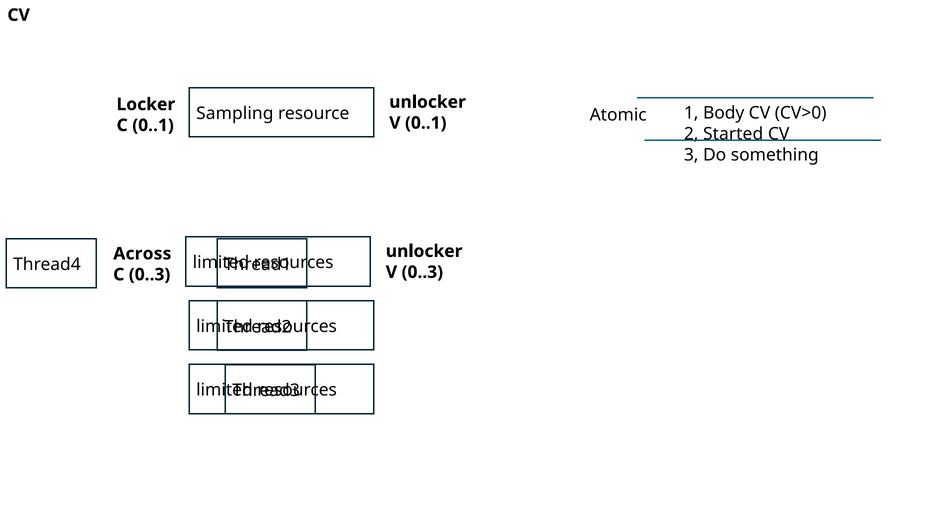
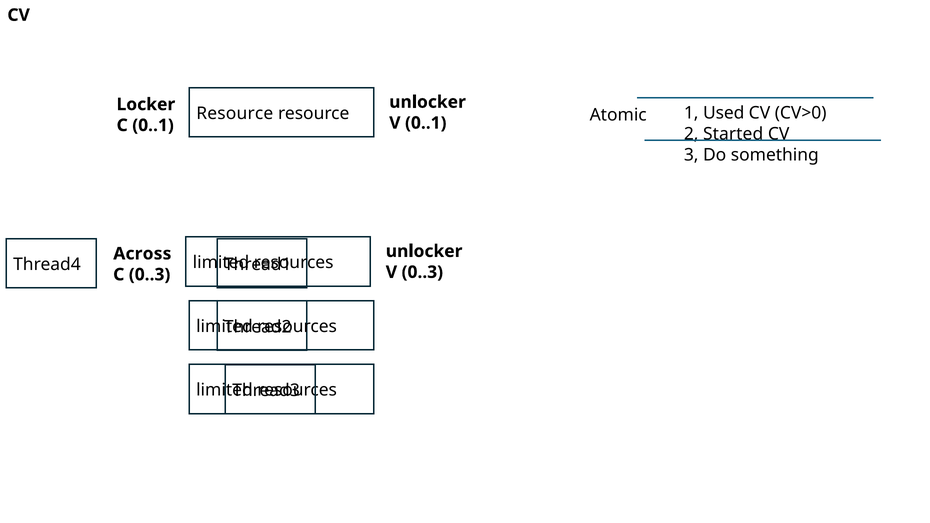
Body: Body -> Used (724, 113)
Sampling: Sampling -> Resource (235, 114)
